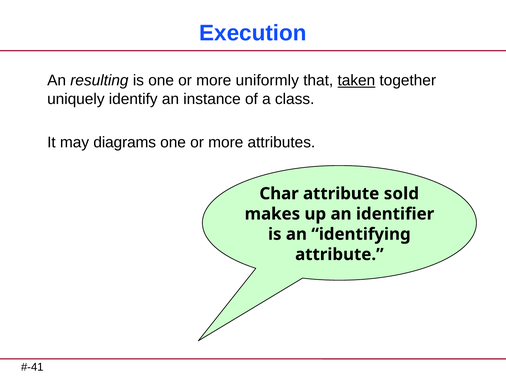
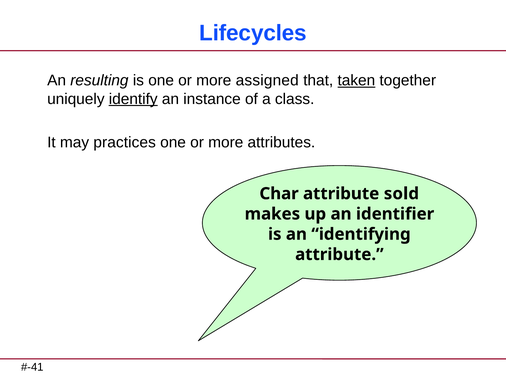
Execution: Execution -> Lifecycles (253, 33)
uniformly: uniformly -> assigned (267, 80)
identify underline: none -> present (133, 99)
diagrams: diagrams -> practices (125, 142)
